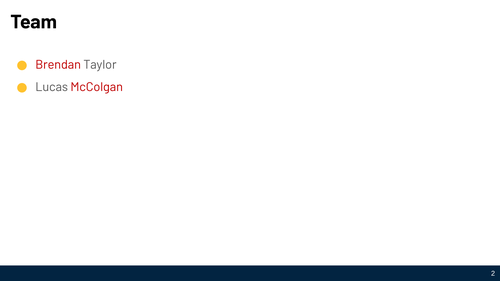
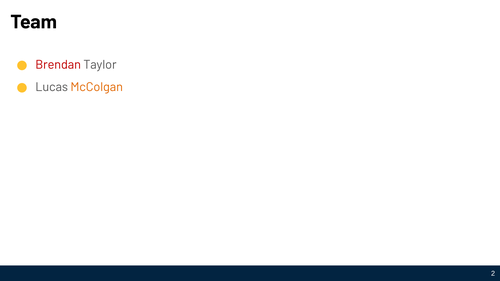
McColgan colour: red -> orange (97, 87)
